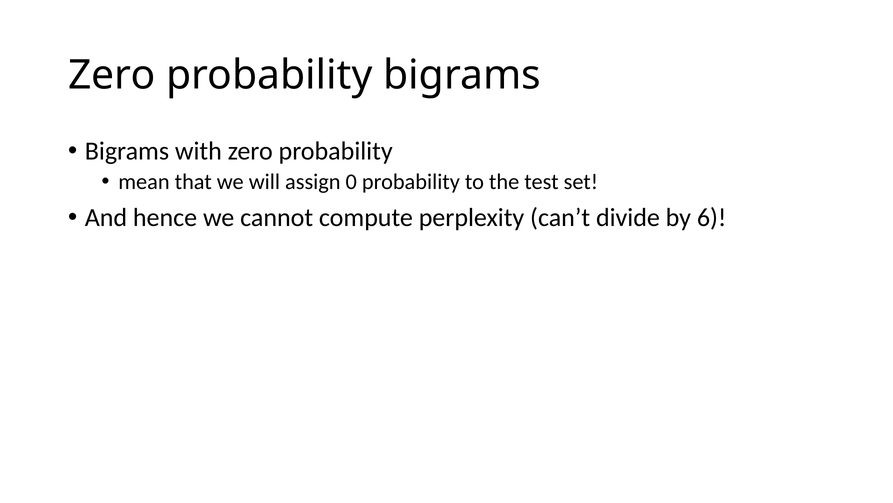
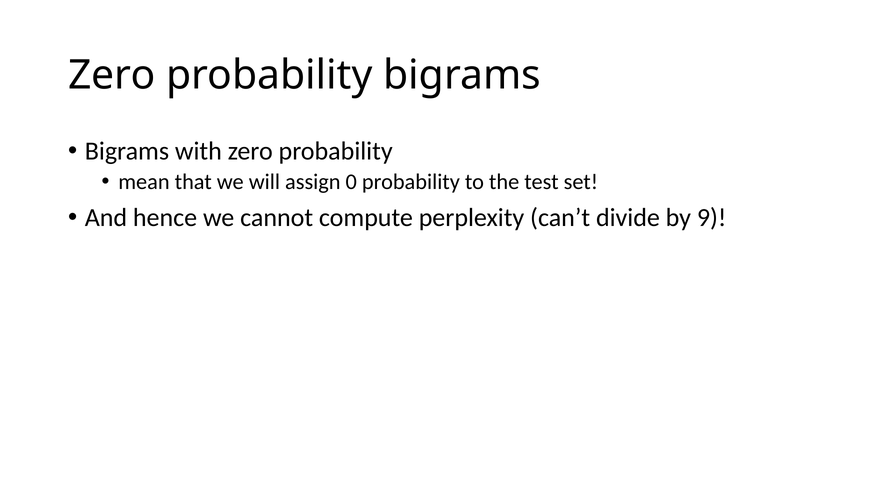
6: 6 -> 9 (712, 217)
